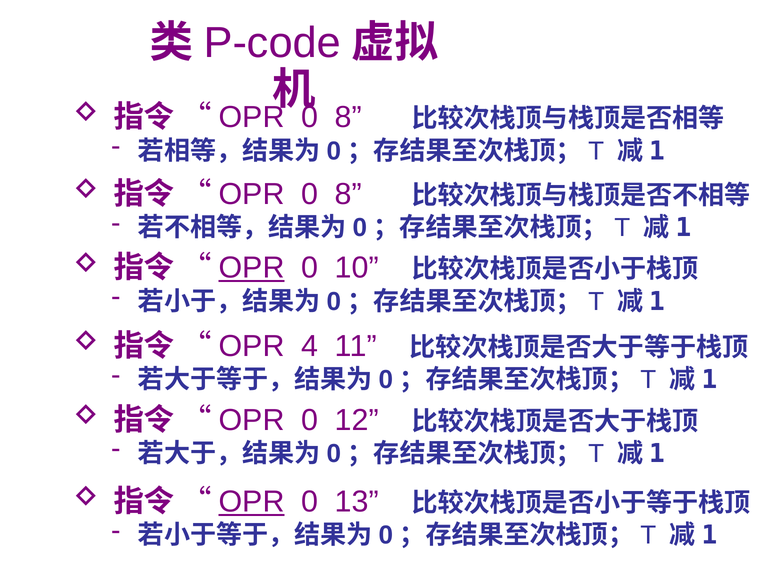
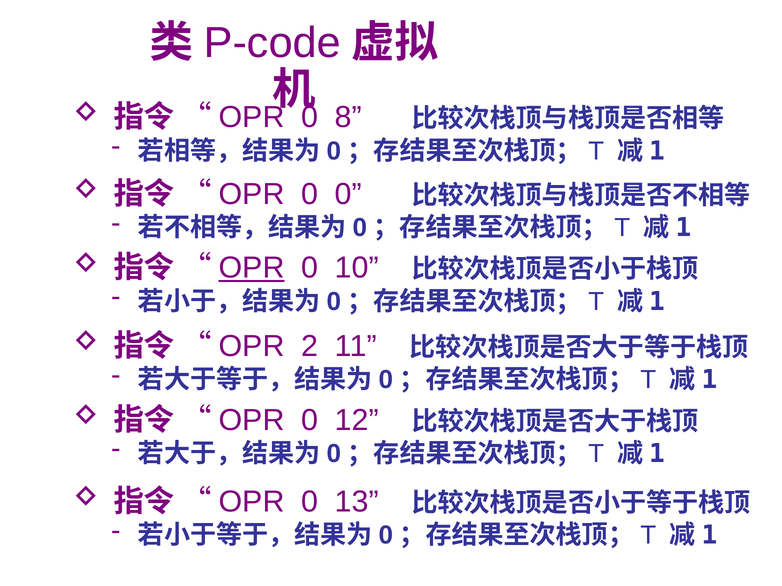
8: 8 -> 0 (348, 194)
4: 4 -> 2 (310, 347)
OPR underline: present -> none (252, 502)
